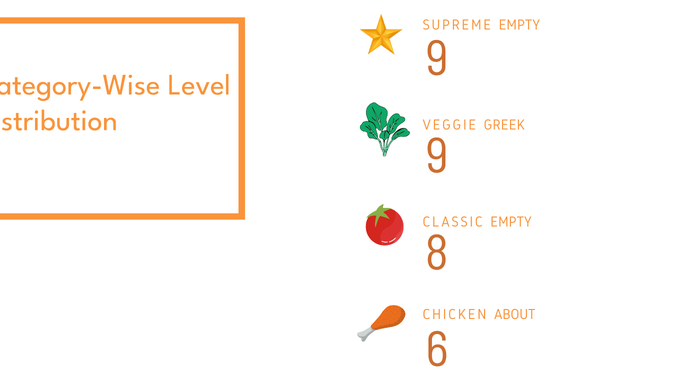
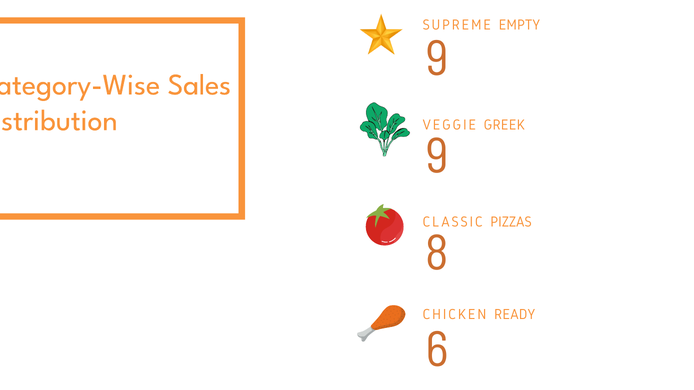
Level: Level -> Sales (199, 85)
CLASSIC EMPTY: EMPTY -> PIZZAS (511, 222)
ABOUT: ABOUT -> READY (515, 315)
